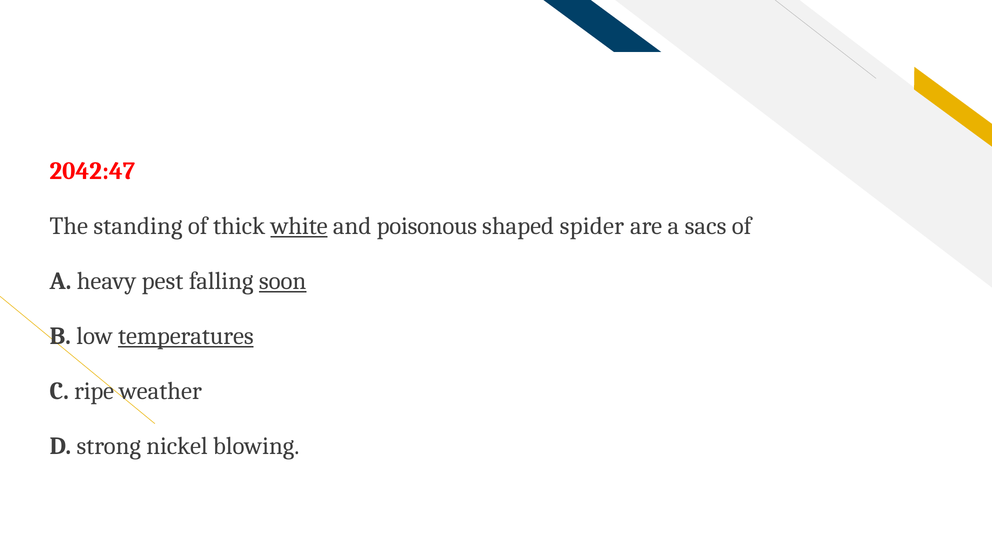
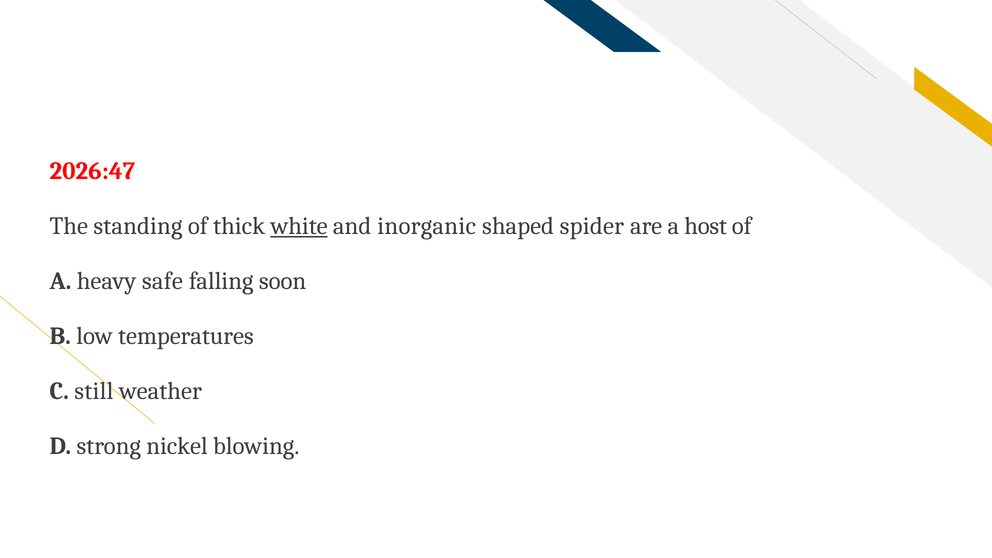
2042:47: 2042:47 -> 2026:47 (92, 171)
poisonous: poisonous -> inorganic (427, 226)
sacs: sacs -> host (706, 226)
pest: pest -> safe (162, 281)
soon underline: present -> none (283, 281)
temperatures underline: present -> none (186, 336)
ripe: ripe -> still (94, 391)
